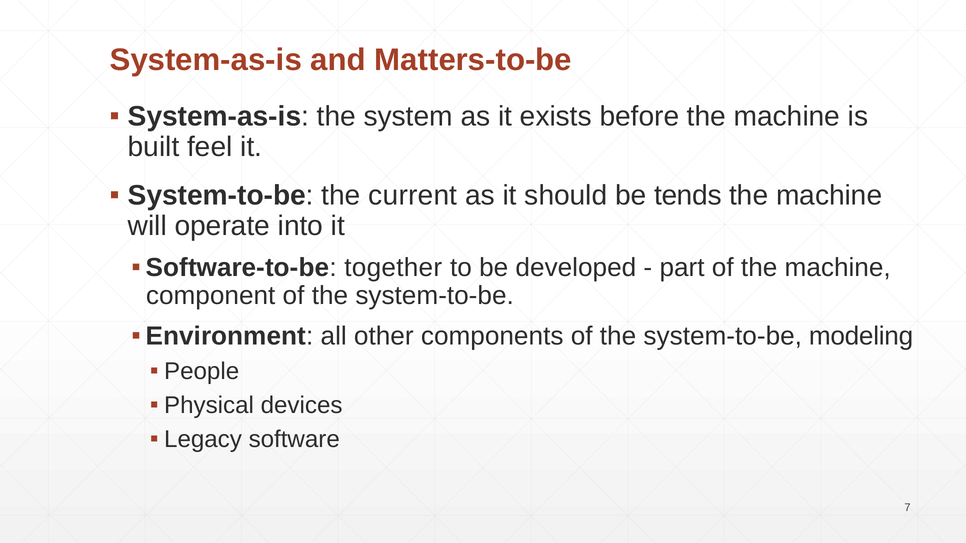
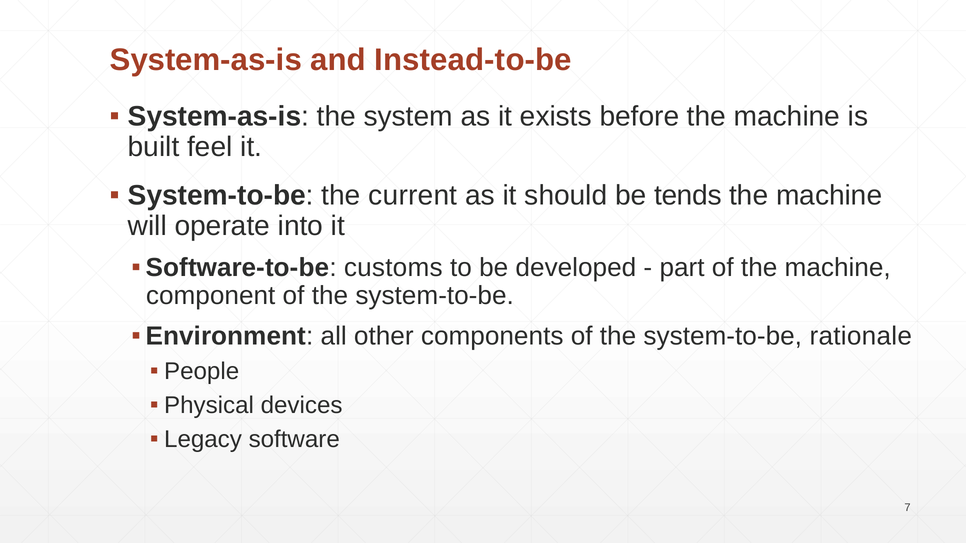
Matters-to-be: Matters-to-be -> Instead-to-be (473, 60)
together: together -> customs (393, 268)
modeling: modeling -> rationale (861, 336)
